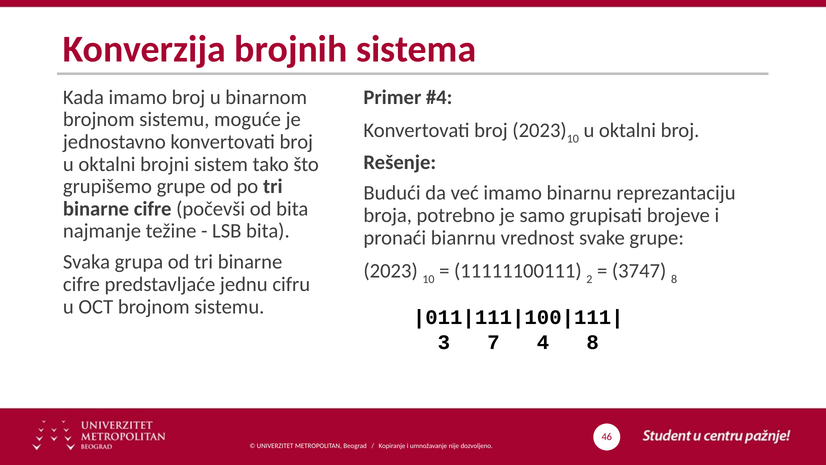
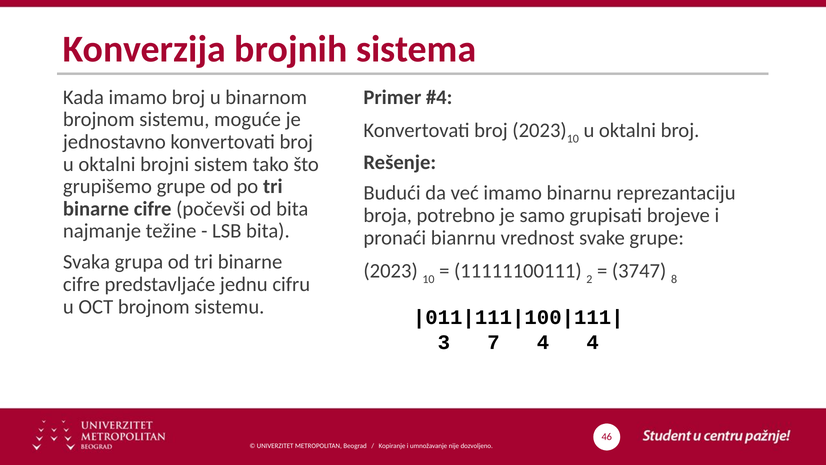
4 8: 8 -> 4 (593, 342)
